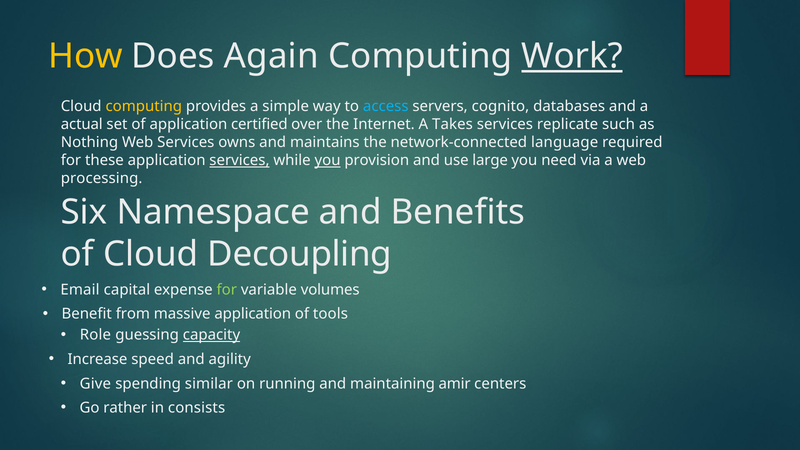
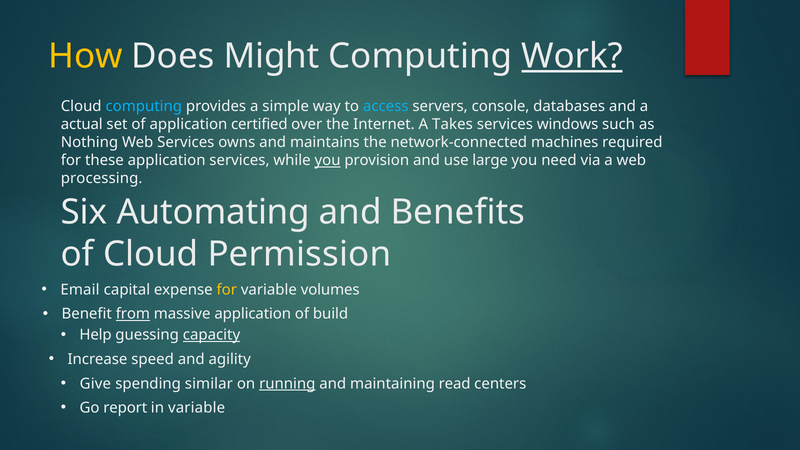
Again: Again -> Might (272, 56)
computing colour: yellow -> light blue (144, 107)
cognito: cognito -> console (501, 107)
replicate: replicate -> windows (568, 125)
language: language -> machines (565, 143)
services underline: present -> none (239, 161)
Namespace: Namespace -> Automating (213, 212)
Decoupling: Decoupling -> Permission (299, 254)
for colour: light green -> yellow (227, 290)
from underline: none -> present (133, 314)
tools: tools -> build (331, 314)
Role: Role -> Help (96, 335)
running underline: none -> present (287, 384)
amir: amir -> read (455, 384)
rather: rather -> report (125, 408)
in consists: consists -> variable (197, 408)
